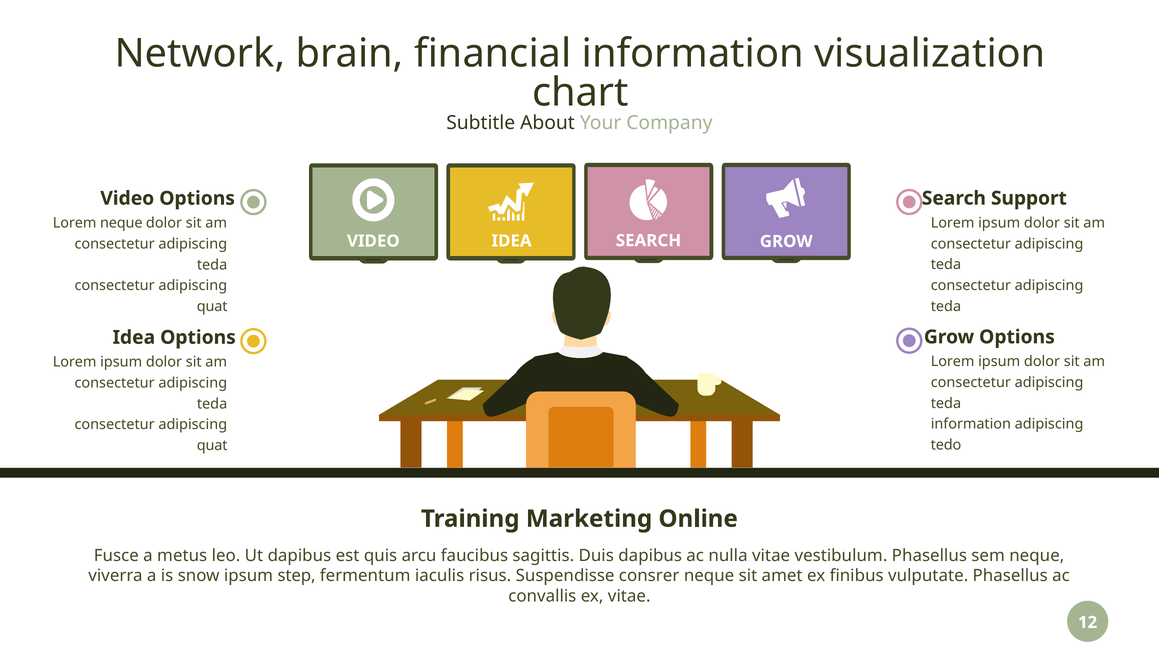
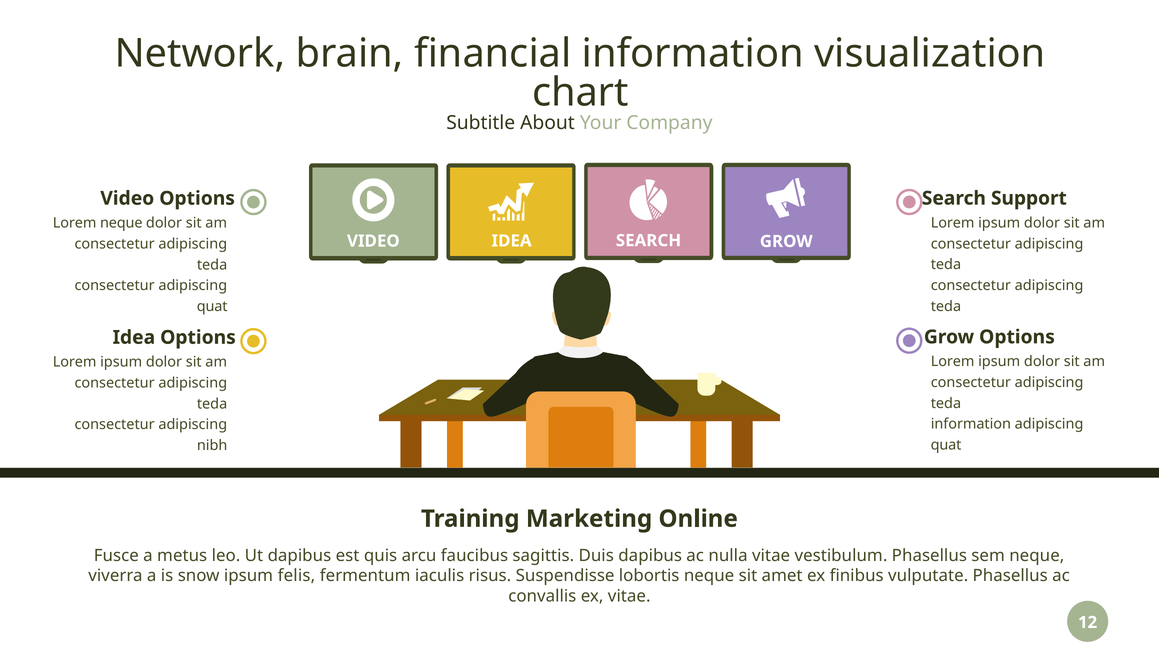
tedo: tedo -> quat (946, 445)
quat: quat -> nibh (212, 445)
step: step -> felis (296, 576)
consrer: consrer -> lobortis (649, 576)
